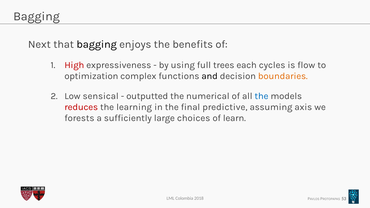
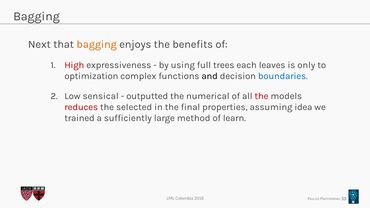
bagging colour: black -> orange (97, 44)
cycles: cycles -> leaves (272, 65)
flow: flow -> only (306, 65)
boundaries colour: orange -> blue (283, 76)
the colour: blue -> red (261, 96)
learning: learning -> selected (134, 107)
predictive: predictive -> properties (225, 107)
axis: axis -> idea (303, 107)
forests: forests -> trained (79, 118)
choices: choices -> method (194, 118)
